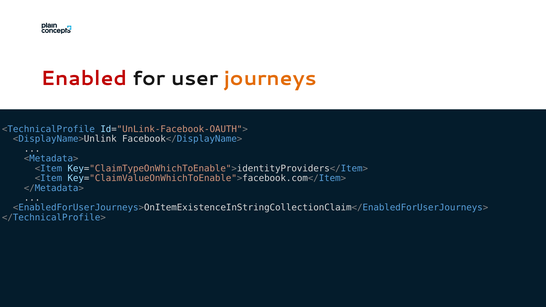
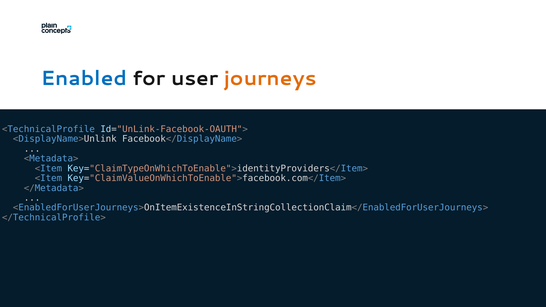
Enabled colour: red -> blue (84, 78)
